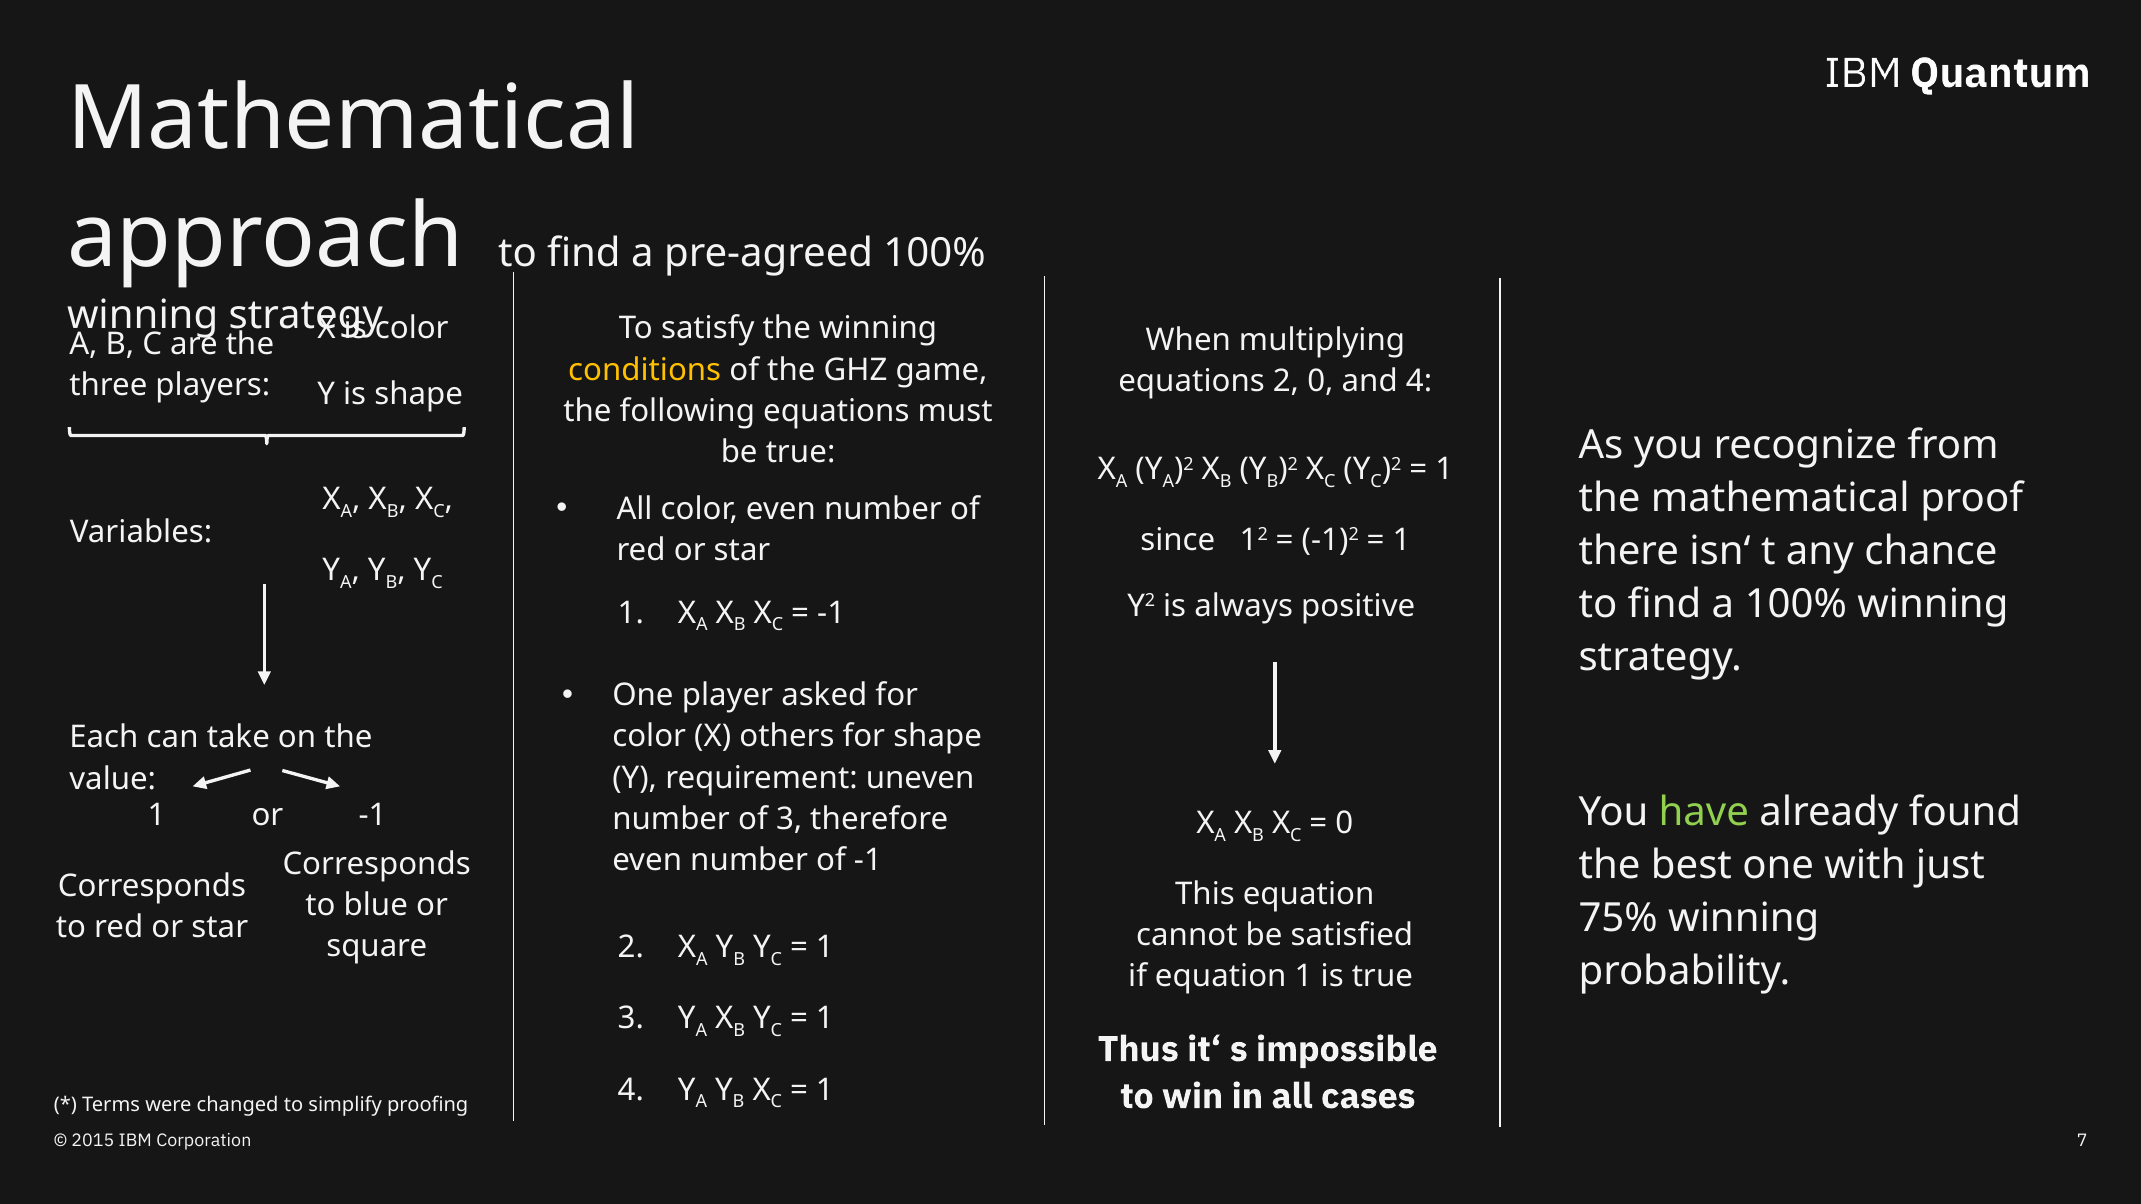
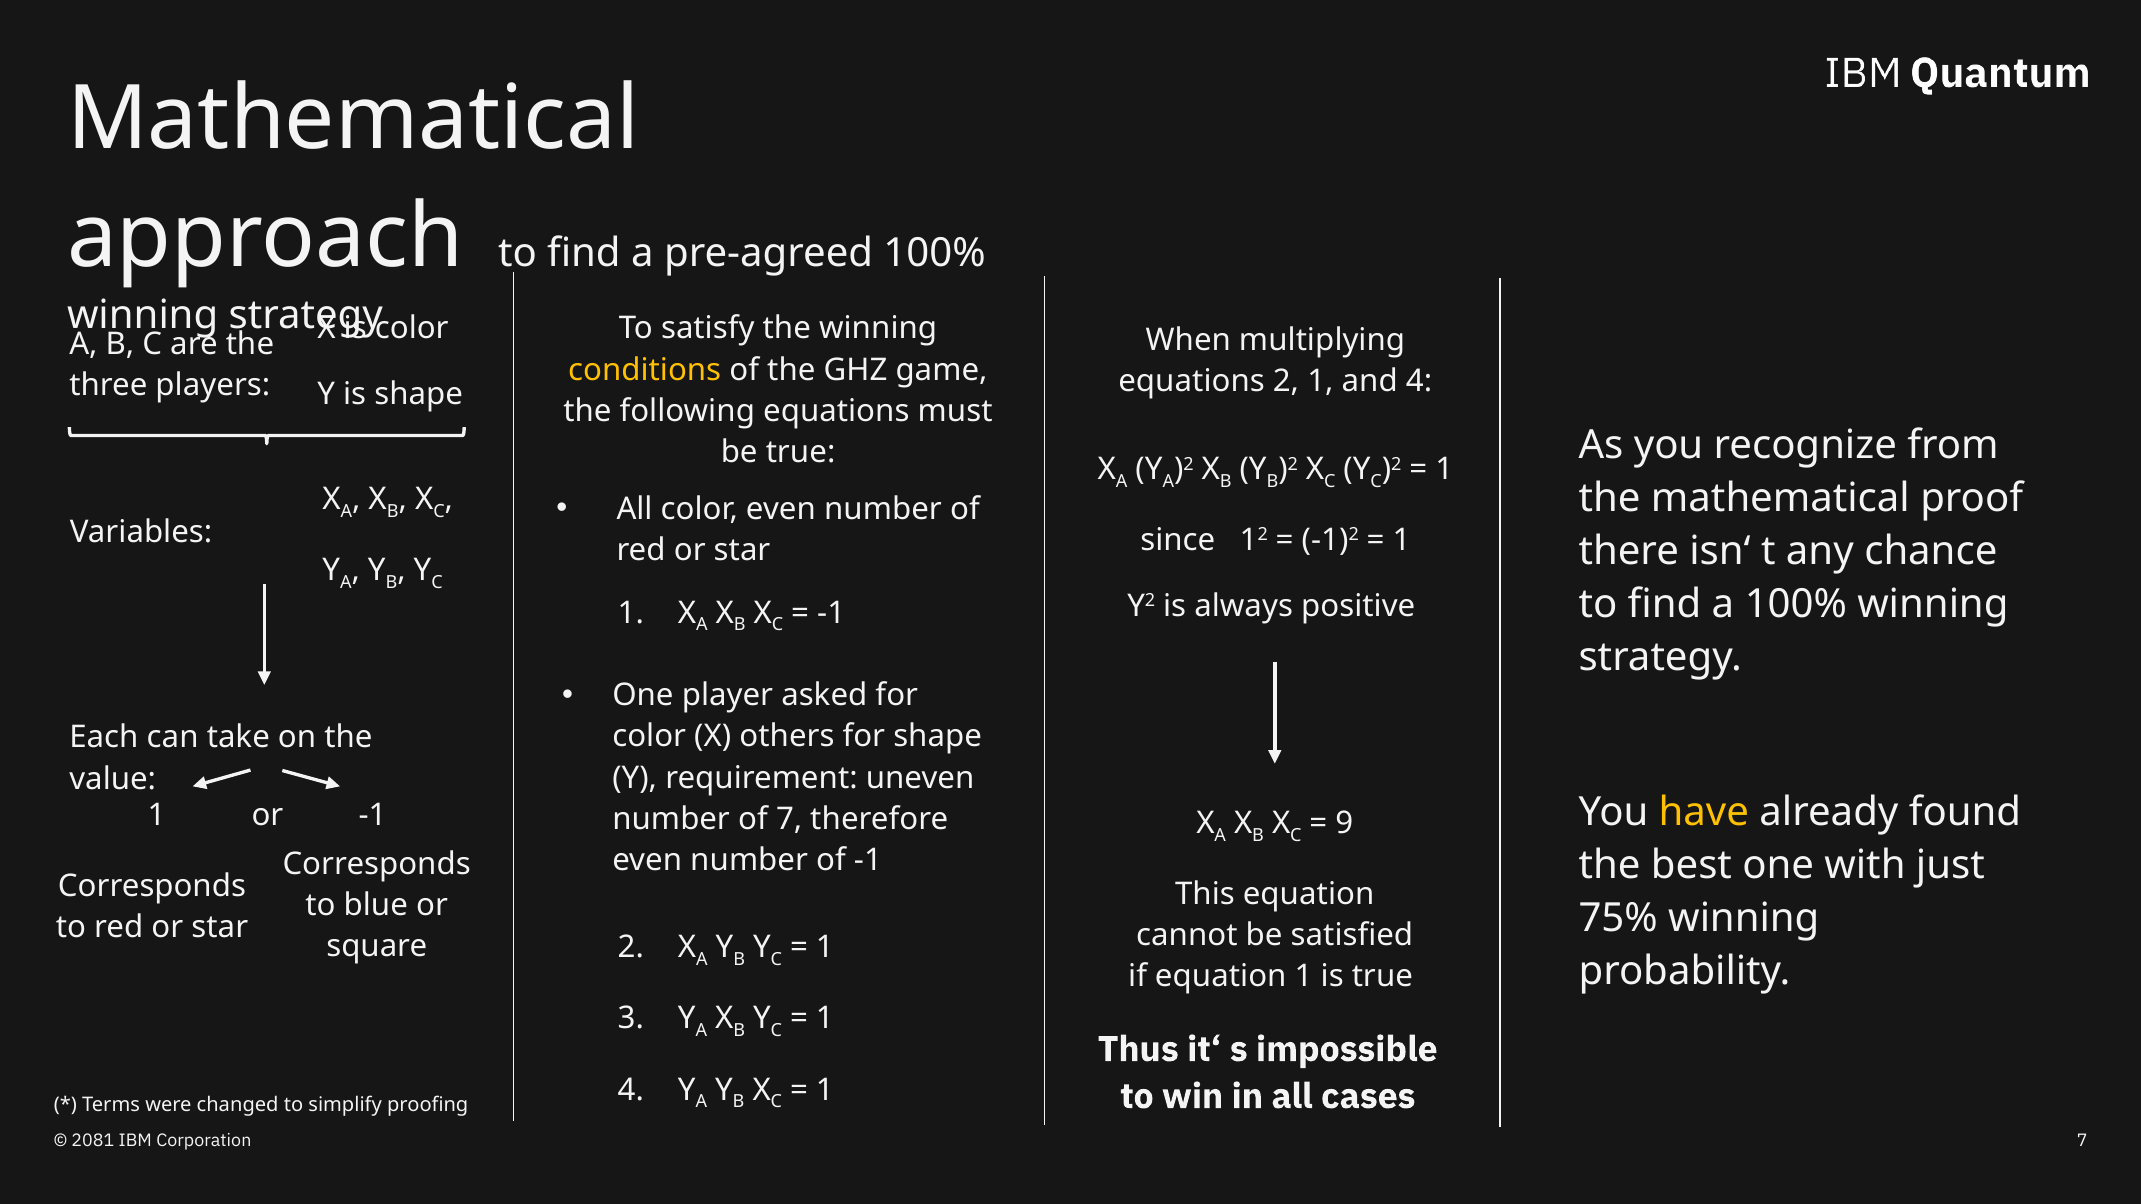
2 0: 0 -> 1 (1320, 381)
have colour: light green -> yellow (1704, 813)
of 3: 3 -> 7 (789, 819)
0: 0 -> 9 (1344, 823)
2015: 2015 -> 2081 (93, 1141)
